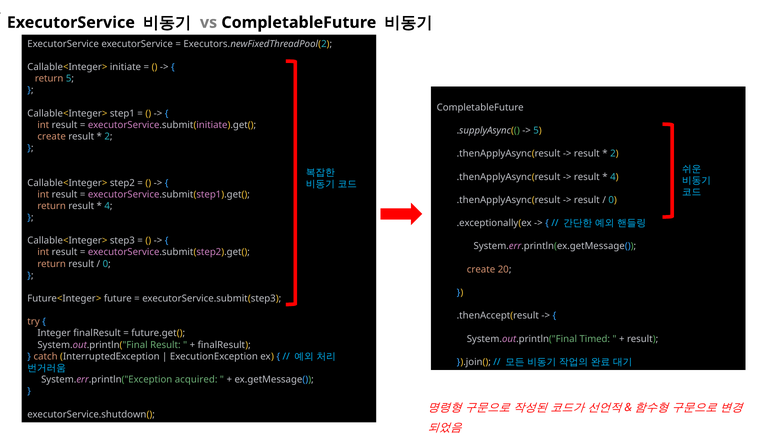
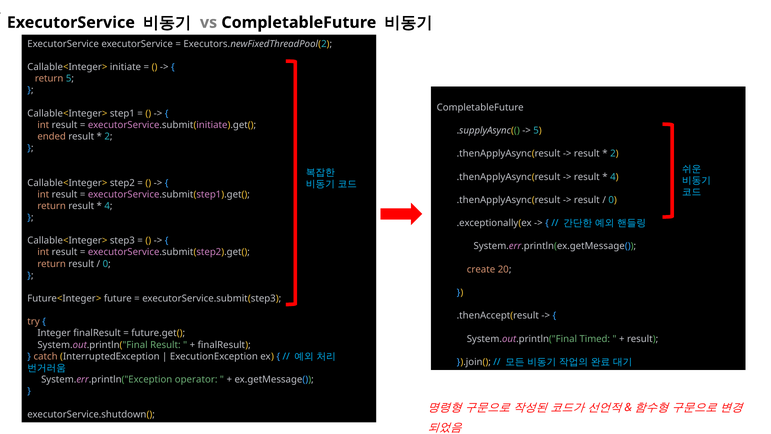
create: create -> ended (52, 136)
acquired: acquired -> operator (196, 379)
